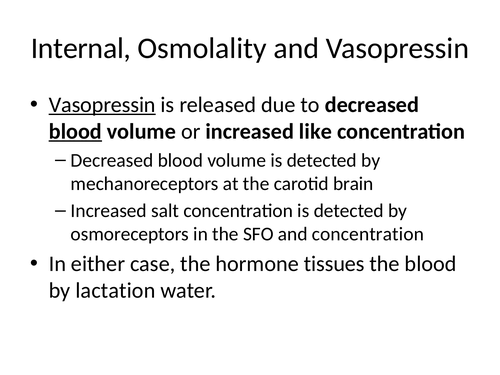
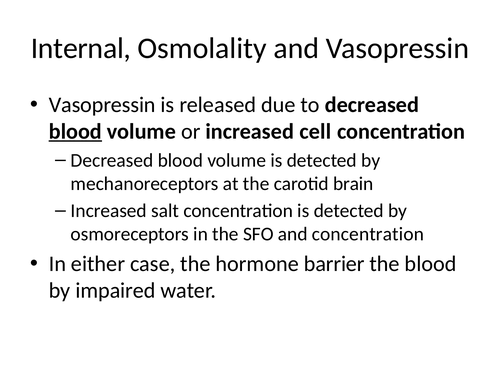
Vasopressin underline: present -> none (102, 105)
like: like -> cell (315, 132)
tissues: tissues -> barrier (334, 264)
lactation: lactation -> impaired (116, 291)
